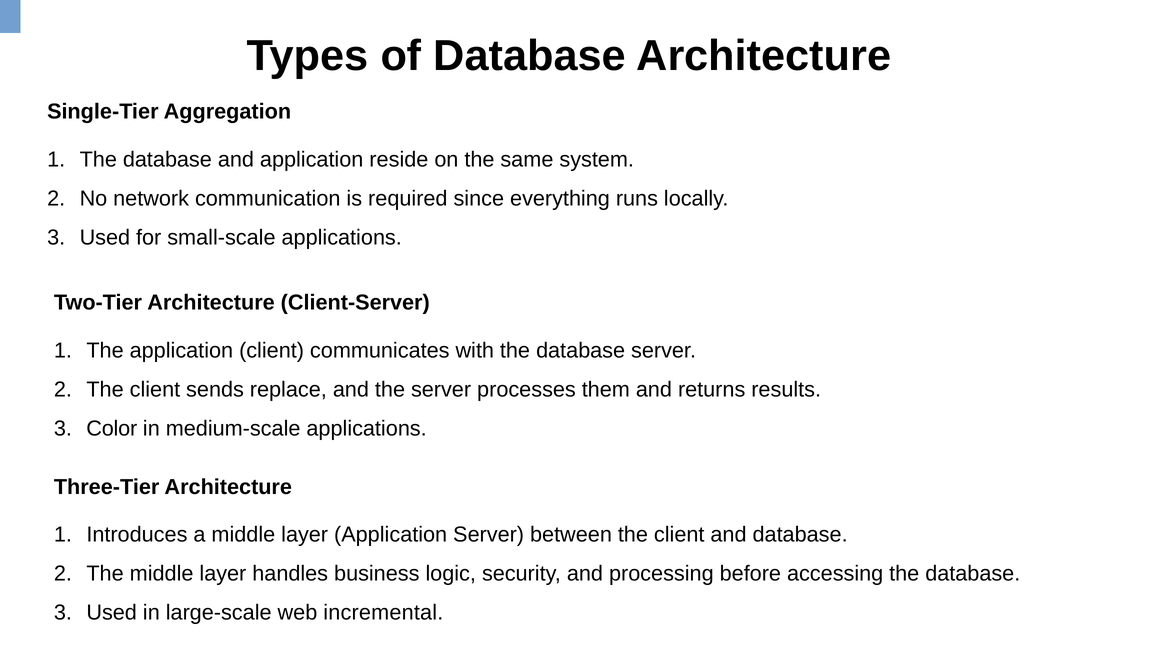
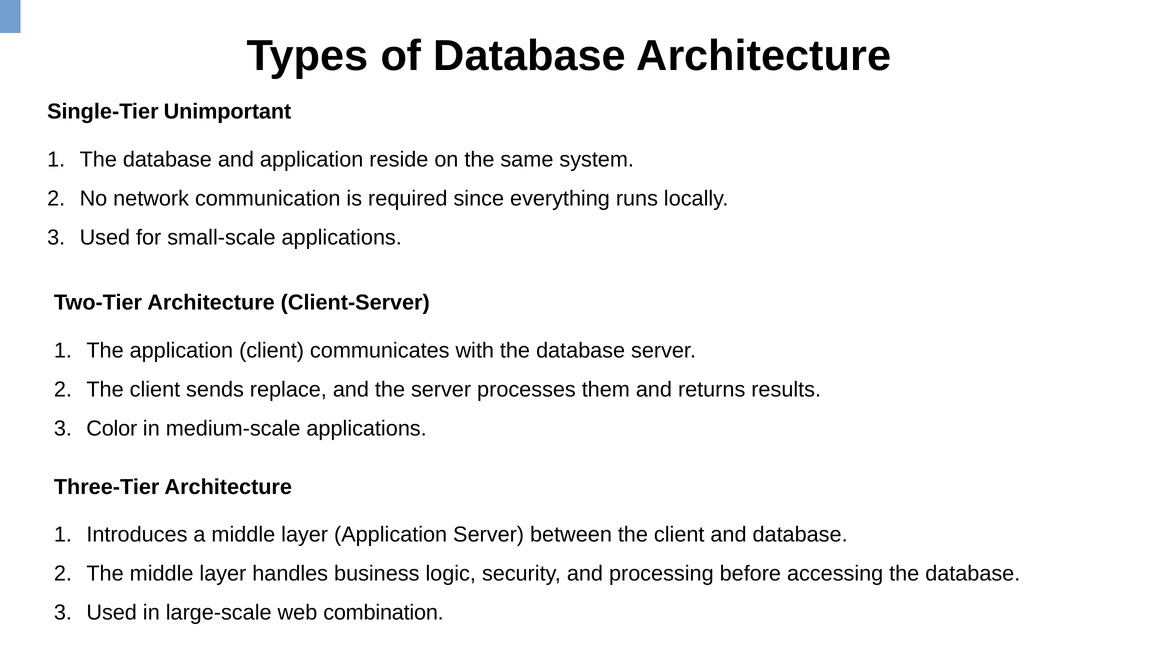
Aggregation: Aggregation -> Unimportant (227, 112)
incremental: incremental -> combination (384, 612)
